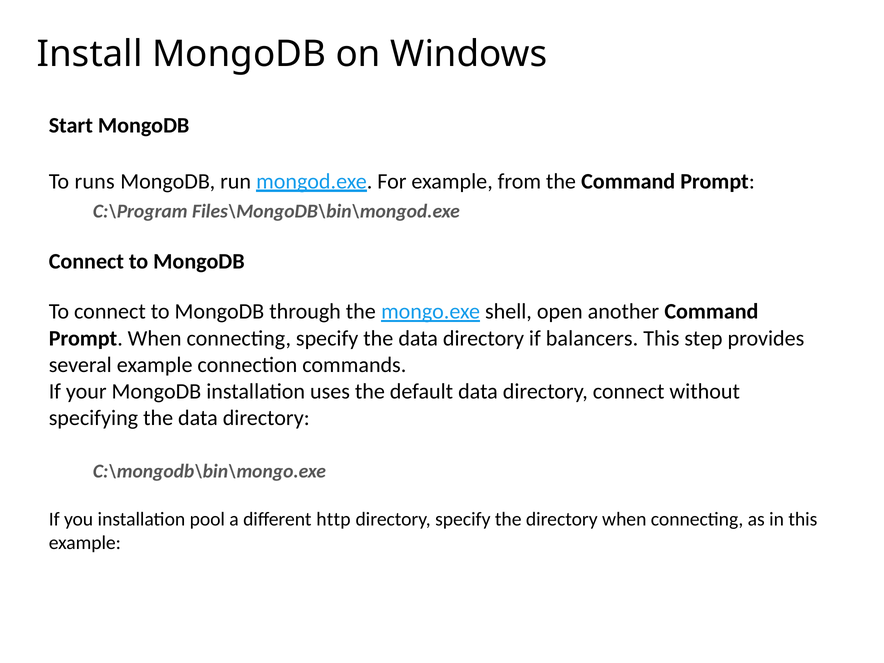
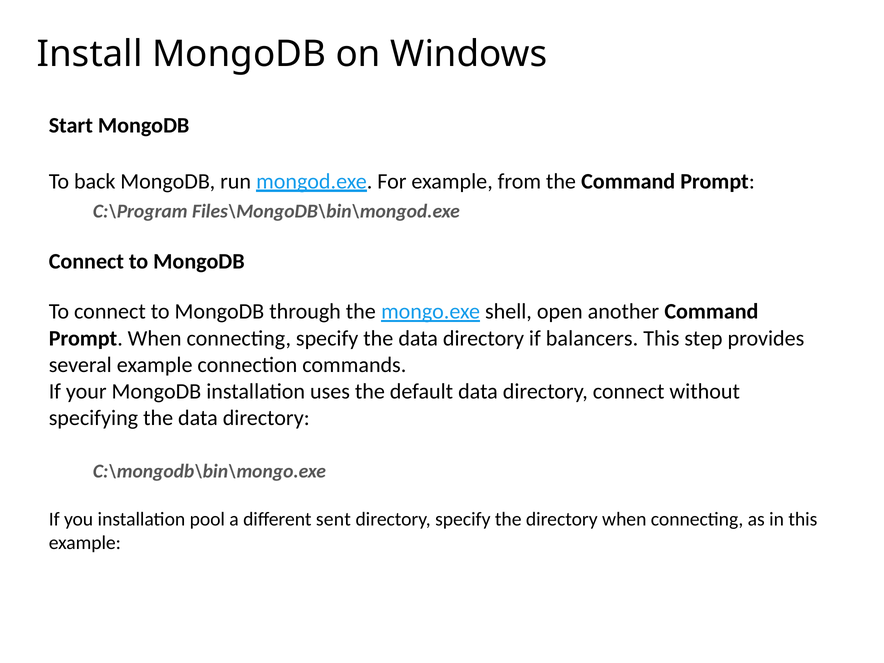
runs: runs -> back (95, 181)
http: http -> sent (333, 519)
